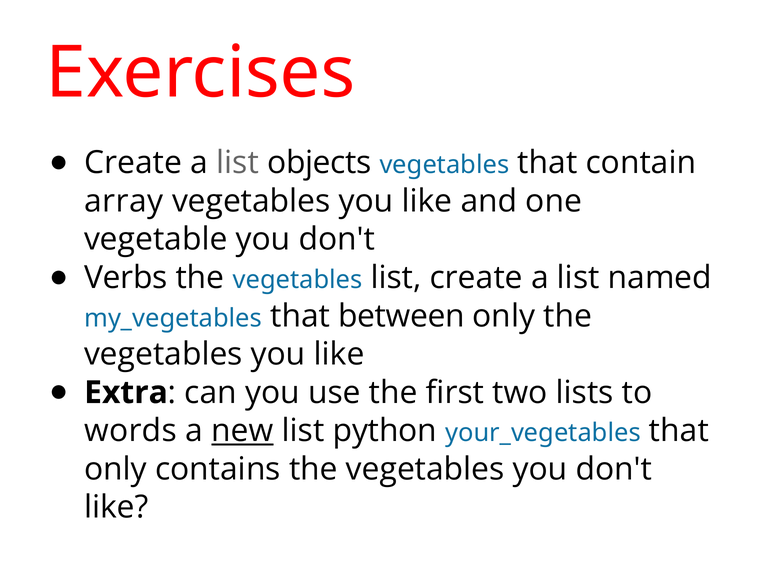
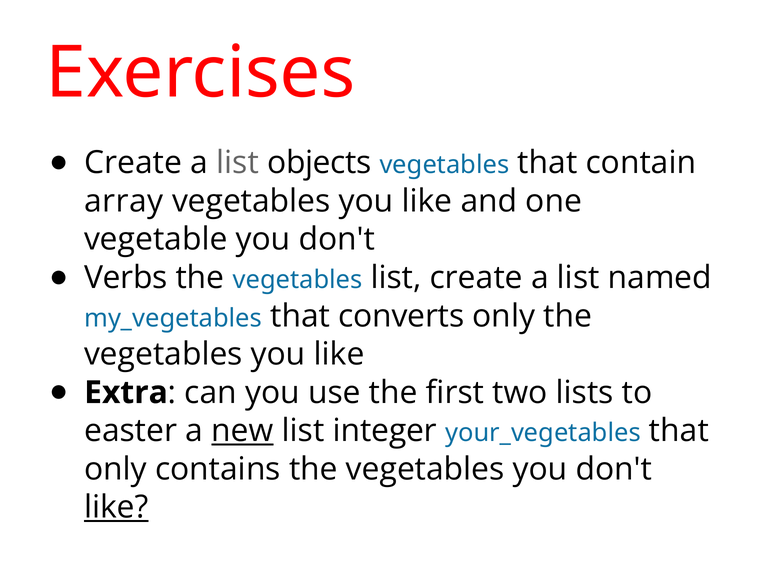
between: between -> converts (401, 316)
words: words -> easter (131, 431)
python: python -> integer (385, 431)
like underline: none -> present (116, 507)
